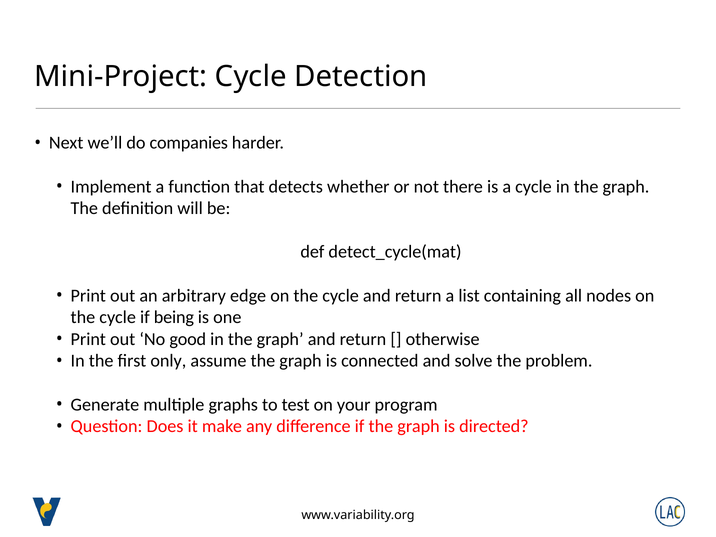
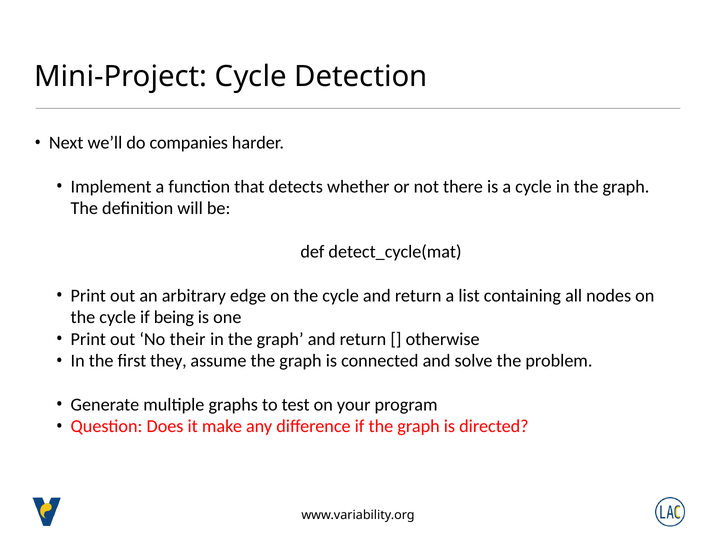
good: good -> their (188, 339)
only: only -> they (168, 361)
